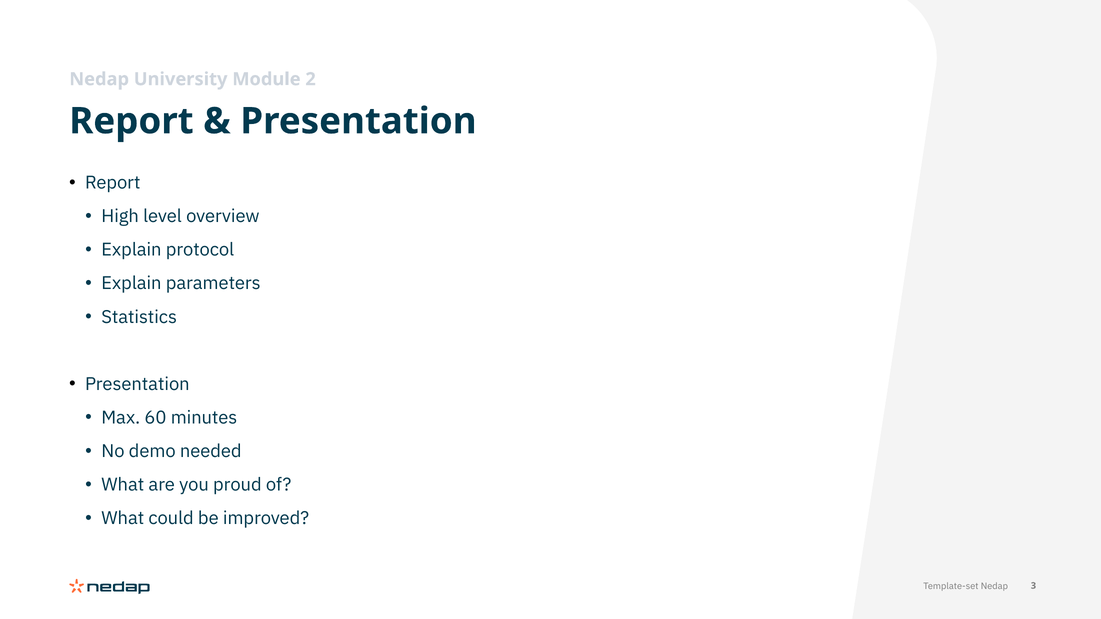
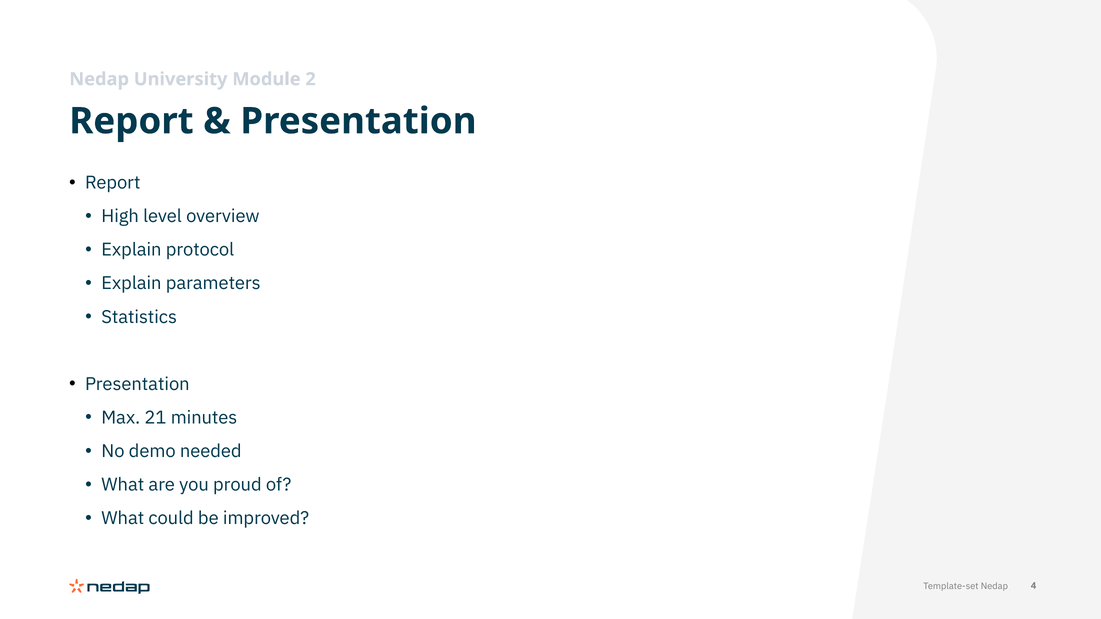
60: 60 -> 21 (155, 418)
3: 3 -> 4 (1033, 586)
